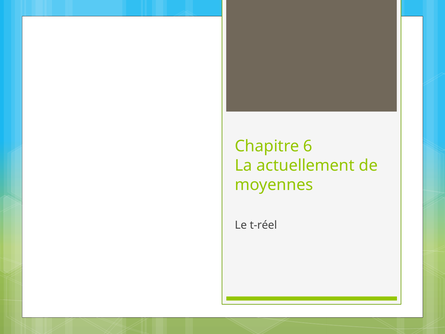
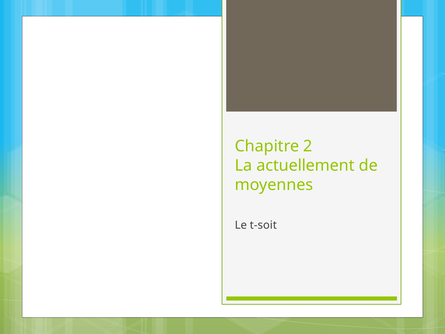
6: 6 -> 2 (308, 146)
t-réel: t-réel -> t-soit (263, 225)
